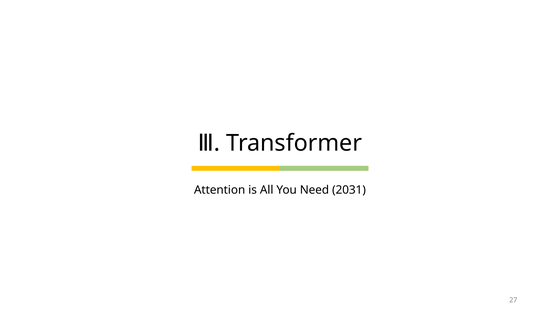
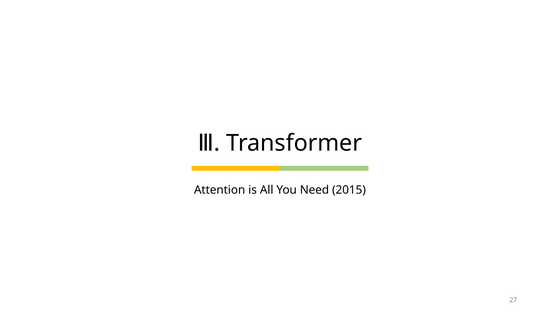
2031: 2031 -> 2015 (349, 190)
